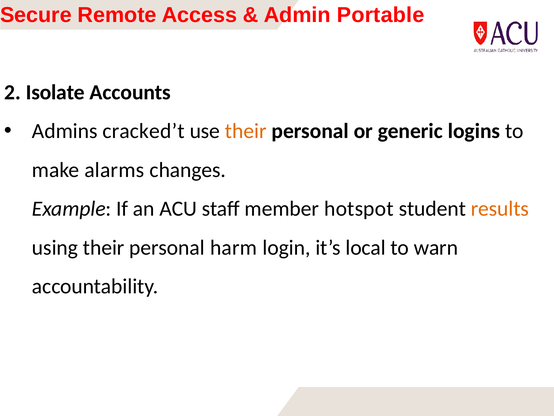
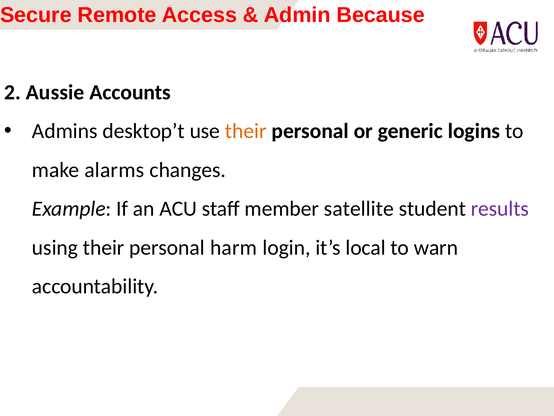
Portable: Portable -> Because (381, 15)
Isolate: Isolate -> Aussie (55, 92)
cracked’t: cracked’t -> desktop’t (144, 131)
hotspot: hotspot -> satellite (359, 209)
results colour: orange -> purple (500, 209)
